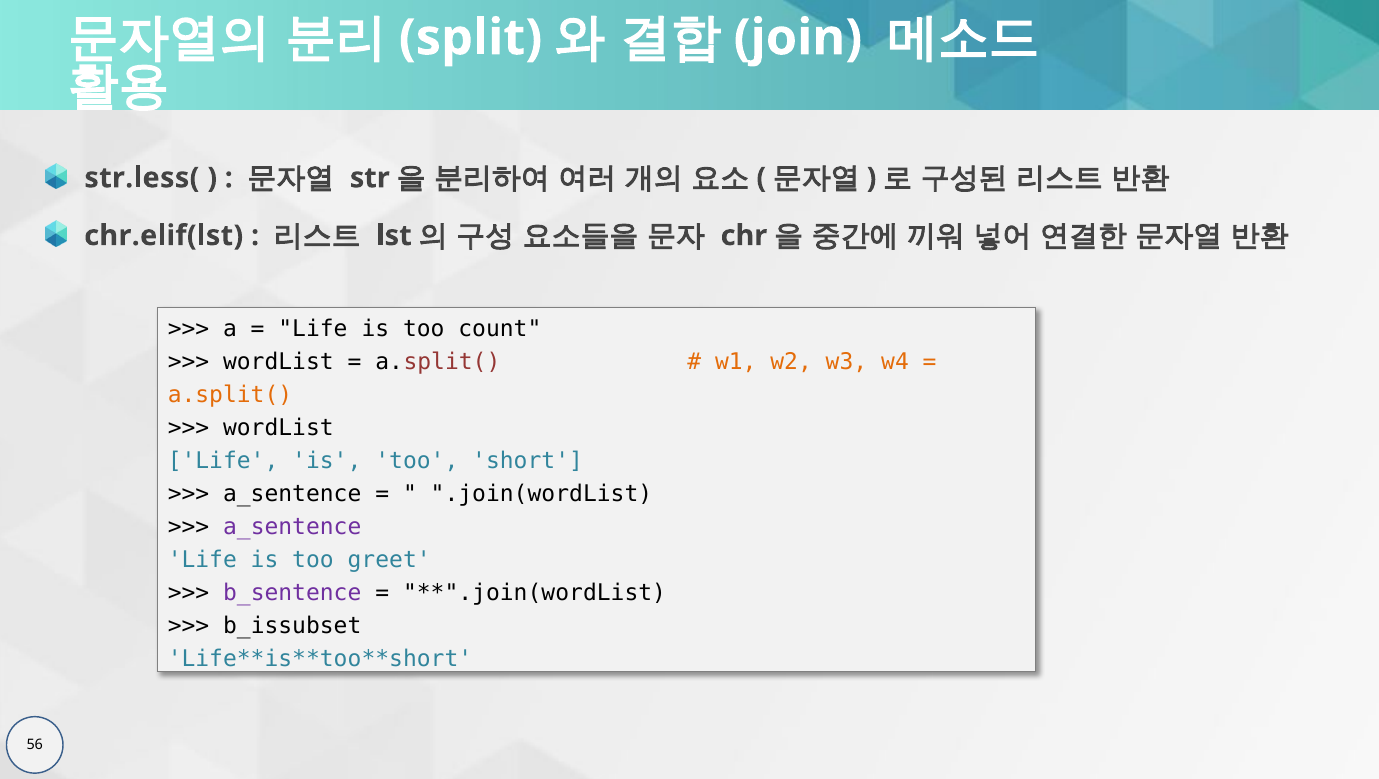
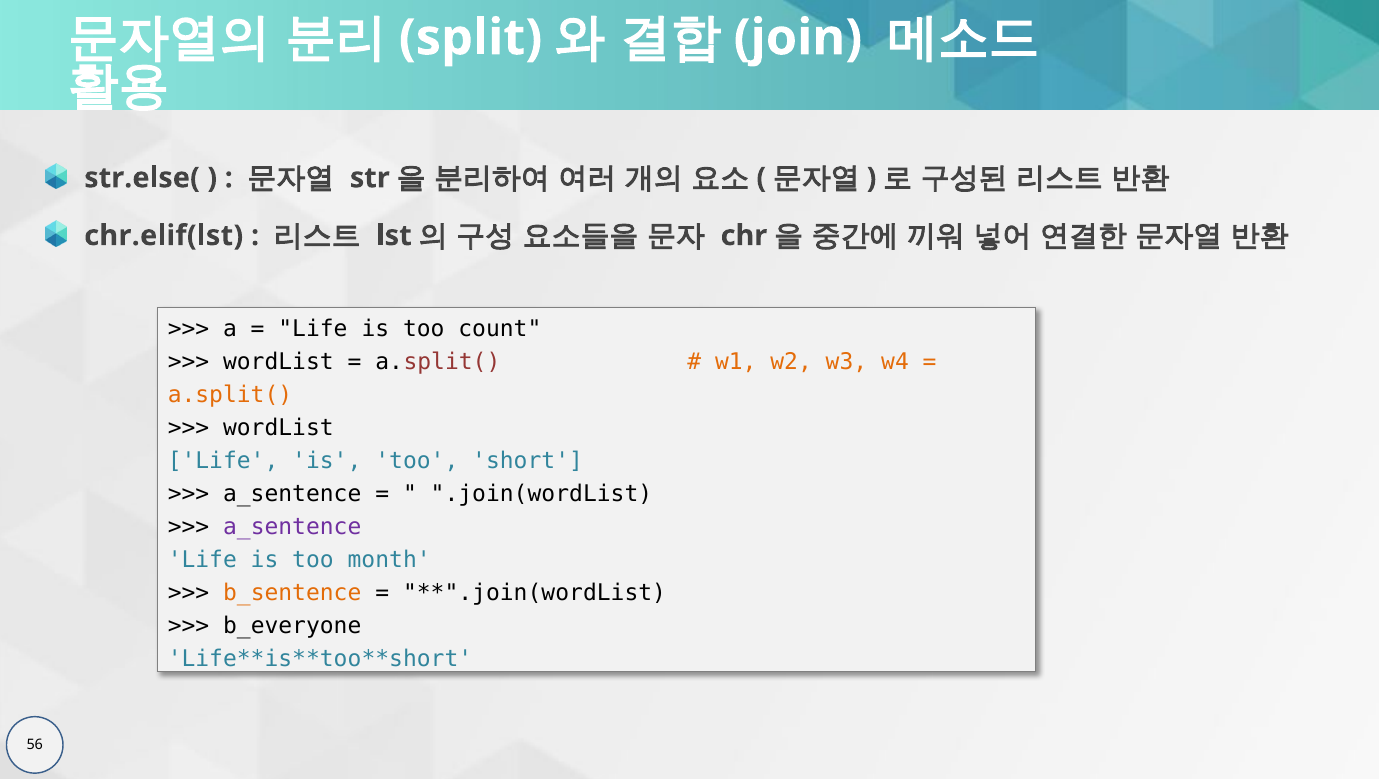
str.less(: str.less( -> str.else( (142, 178)
greet: greet -> month (389, 560)
b_sentence colour: purple -> orange (292, 593)
b_issubset: b_issubset -> b_everyone (292, 626)
